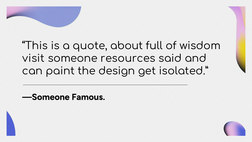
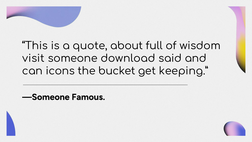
resources: resources -> download (128, 58)
paint: paint -> icons (60, 71)
design: design -> bucket (117, 71)
isolated: isolated -> keeping (184, 71)
